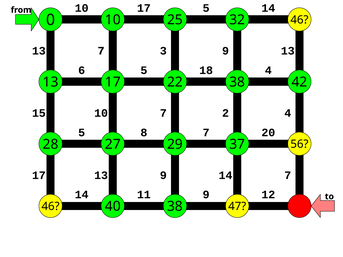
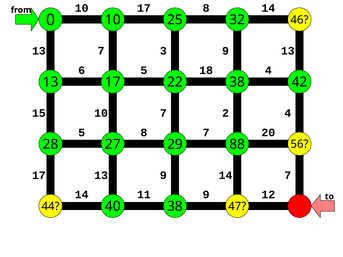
10 5: 5 -> 8 (206, 8)
37: 37 -> 88 (237, 144)
46: 46 -> 44 (51, 207)
